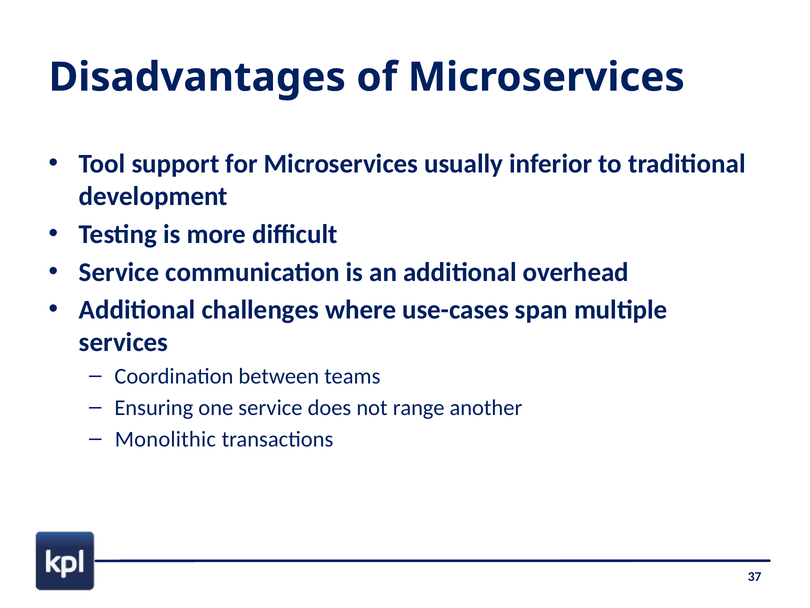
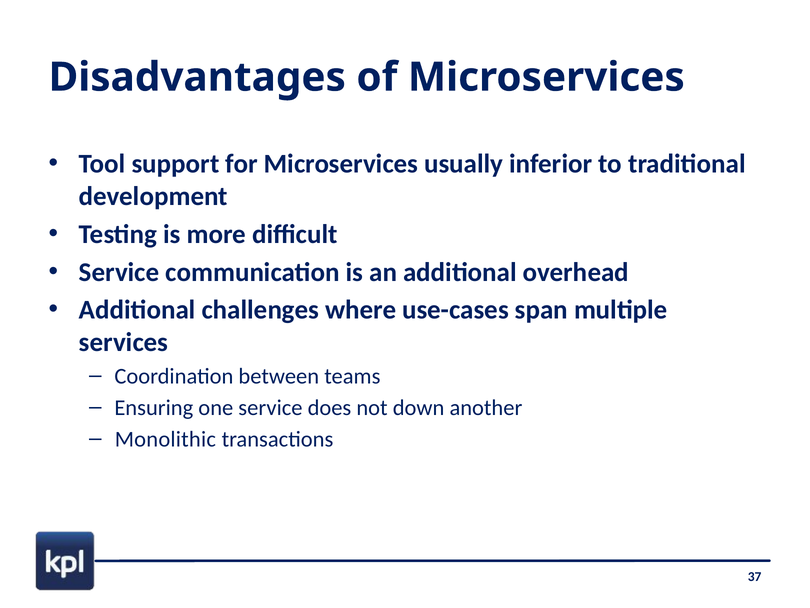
range: range -> down (419, 407)
